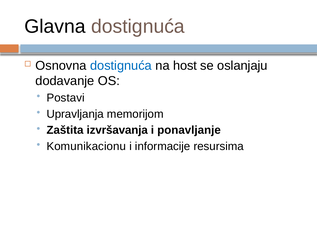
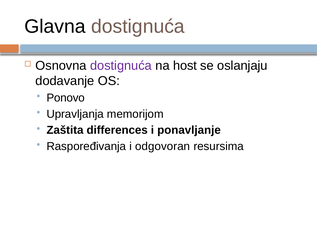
dostignuća colour: blue -> purple (121, 66)
Postavi: Postavi -> Ponovo (66, 98)
izvršavanja: izvršavanja -> differences (117, 130)
Komunikacionu: Komunikacionu -> Raspoređivanja (86, 146)
informacije: informacije -> odgovoran (163, 146)
